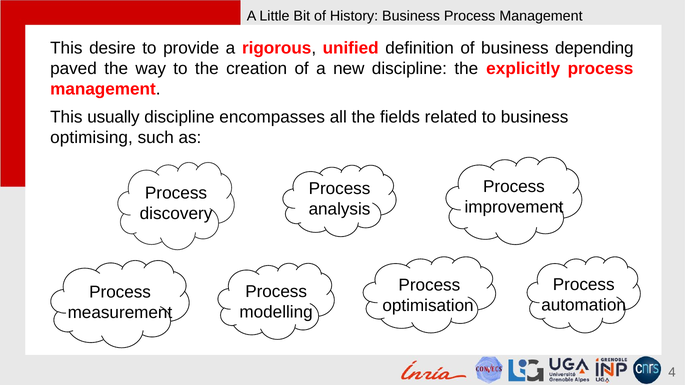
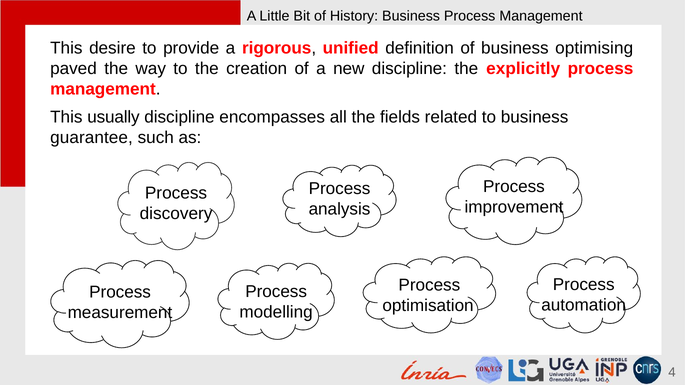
depending: depending -> optimising (594, 48)
optimising: optimising -> guarantee (92, 138)
